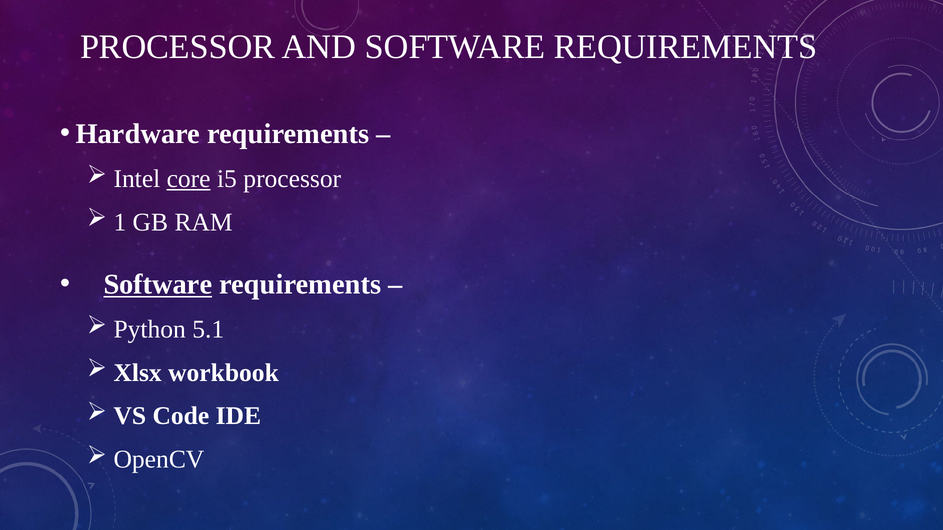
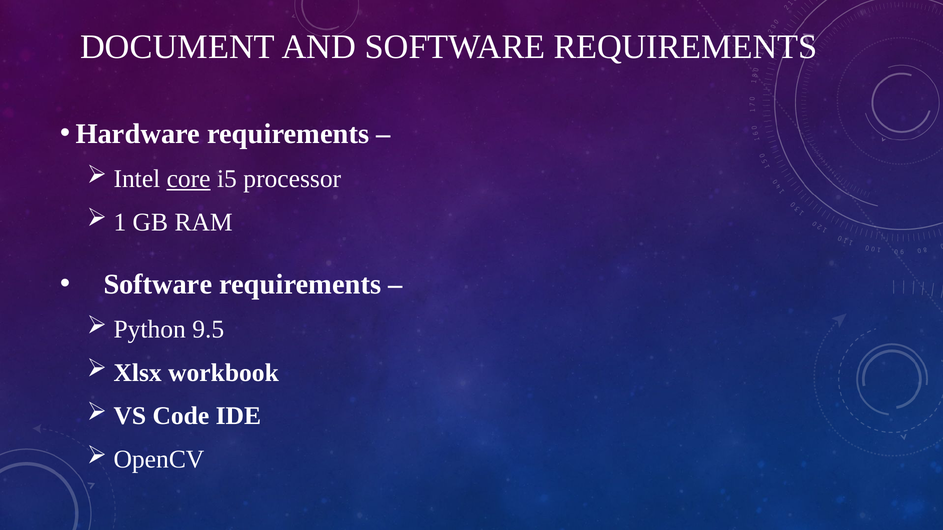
PROCESSOR: PROCESSOR -> DOCUMENT (177, 47)
Software underline: present -> none (158, 285)
5.1: 5.1 -> 9.5 (208, 330)
